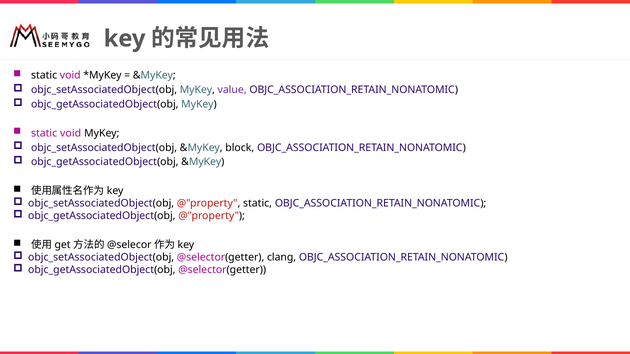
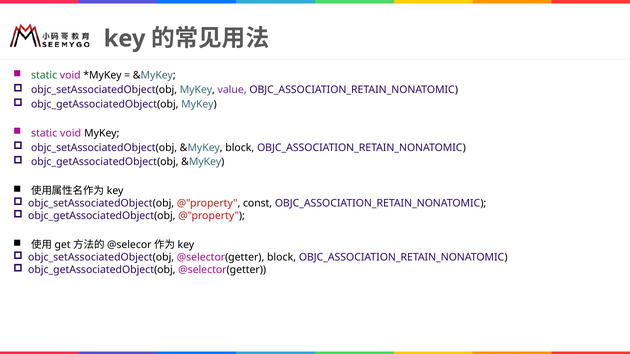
static colour: black -> green (44, 76)
@"property static: static -> const (258, 204)
@selector(getter clang: clang -> block (282, 258)
